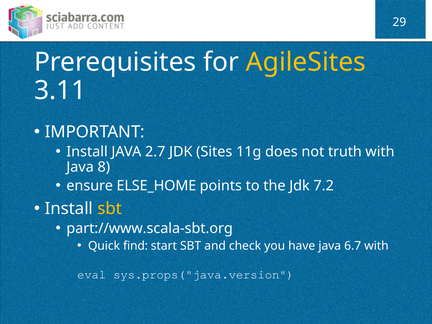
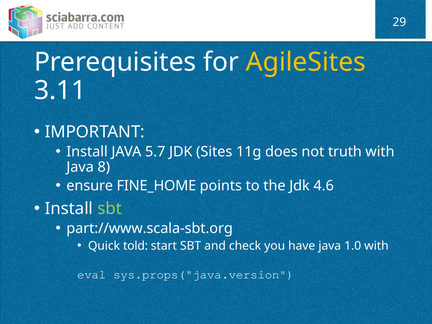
2.7: 2.7 -> 5.7 (155, 152)
ELSE_HOME: ELSE_HOME -> FINE_HOME (156, 186)
7.2: 7.2 -> 4.6 (324, 186)
sbt colour: yellow -> light green (110, 209)
find: find -> told (136, 246)
6.7: 6.7 -> 1.0 (353, 246)
